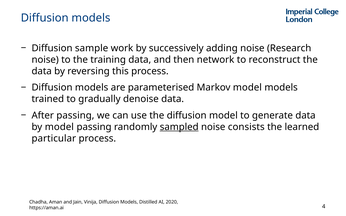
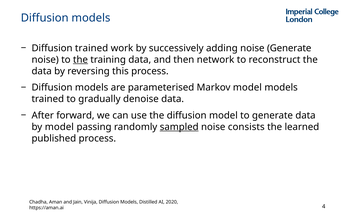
Diffusion sample: sample -> trained (92, 48)
noise Research: Research -> Generate (289, 48)
the underline: none -> present (80, 60)
After passing: passing -> forward (75, 115)
particular: particular -> published (54, 139)
